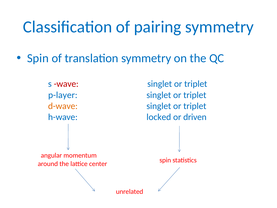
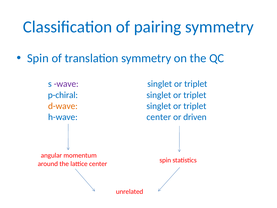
wave colour: red -> purple (66, 84)
p-layer: p-layer -> p-chiral (63, 95)
h-wave locked: locked -> center (159, 117)
